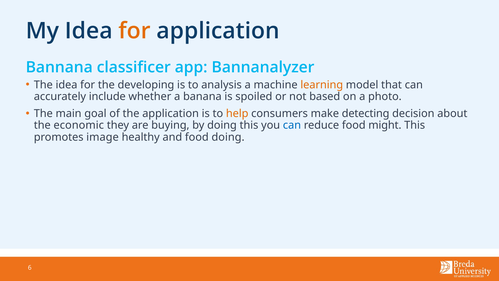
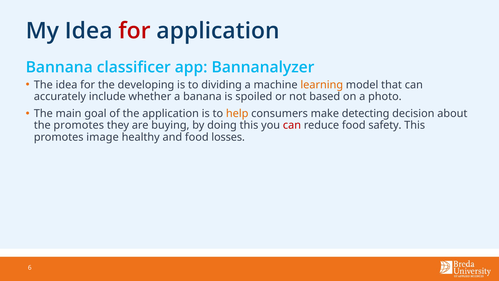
for colour: orange -> red (135, 31)
analysis: analysis -> dividing (222, 85)
the economic: economic -> promotes (79, 125)
can colour: blue -> red (292, 125)
might: might -> safety (385, 125)
food doing: doing -> losses (228, 137)
